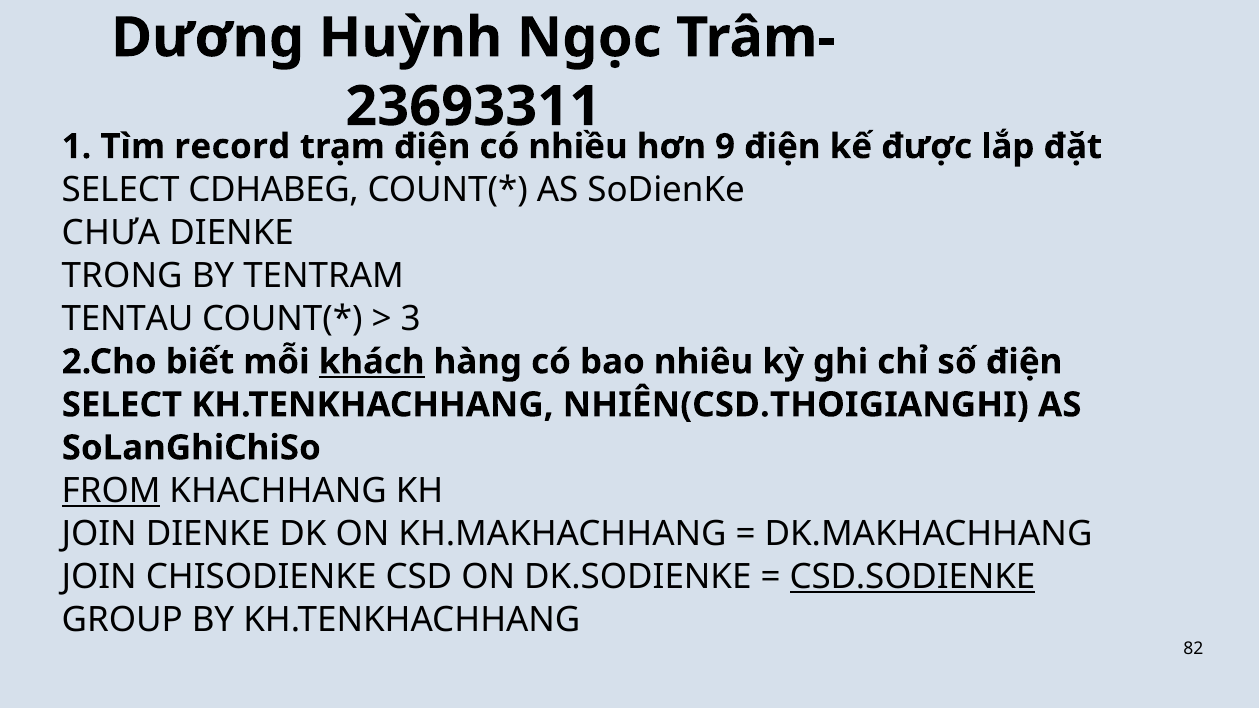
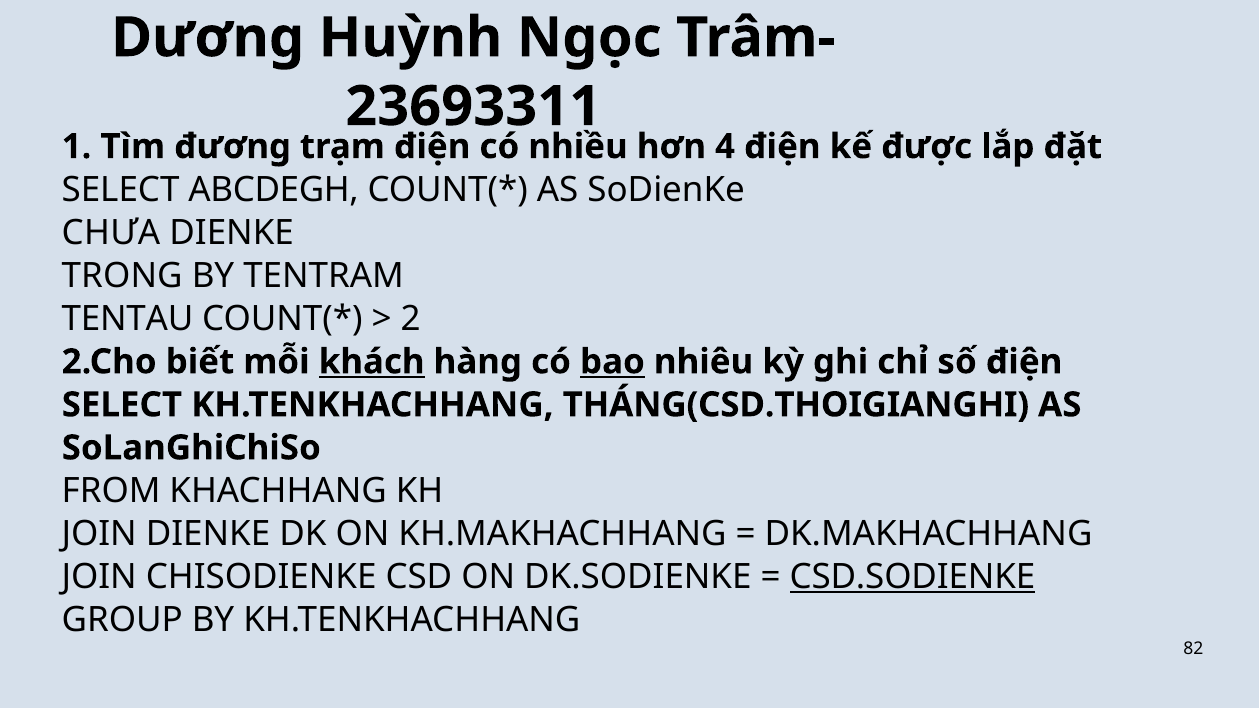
record: record -> đương (233, 147)
9: 9 -> 4 (725, 147)
CDHABEG: CDHABEG -> ABCDEGH (274, 190)
3: 3 -> 2 (411, 319)
bao underline: none -> present (612, 362)
NHIÊN(CSD.THOIGIANGHI: NHIÊN(CSD.THOIGIANGHI -> THÁNG(CSD.THOIGIANGHI (796, 405)
FROM underline: present -> none (111, 491)
